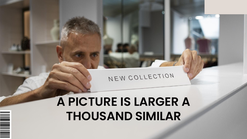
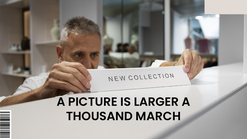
SIMILAR: SIMILAR -> MARCH (158, 116)
